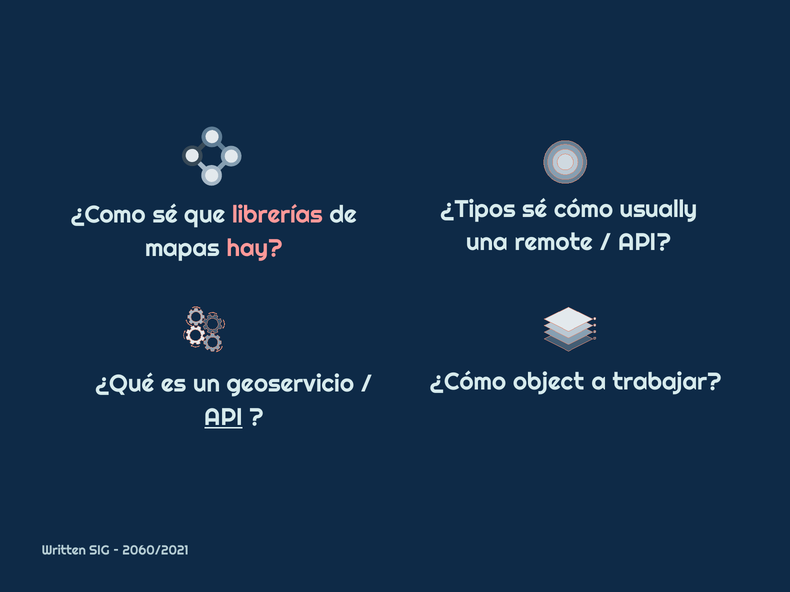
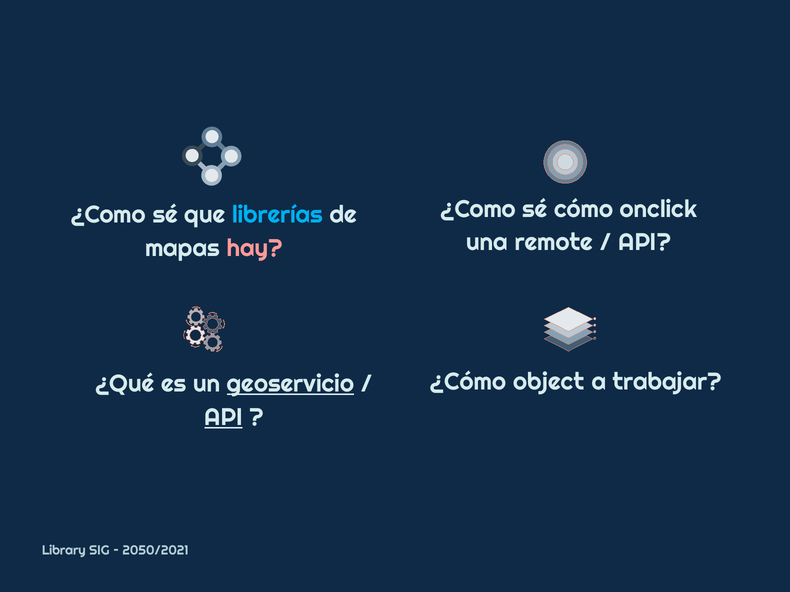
¿Tipos: ¿Tipos -> ¿Como (478, 209)
usually: usually -> onclick (658, 209)
librerías colour: pink -> light blue (278, 215)
geoservicio underline: none -> present (290, 384)
Written: Written -> Library (64, 551)
2060/2021: 2060/2021 -> 2050/2021 (155, 551)
